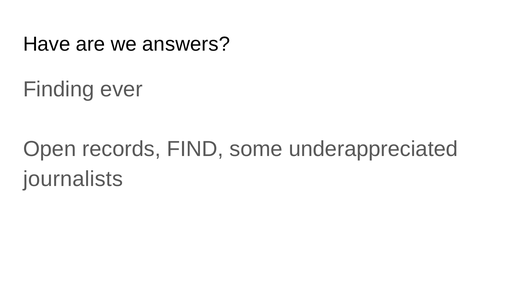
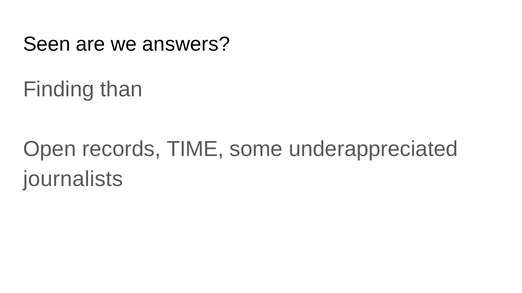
Have: Have -> Seen (47, 44)
ever: ever -> than (121, 89)
FIND: FIND -> TIME (195, 149)
